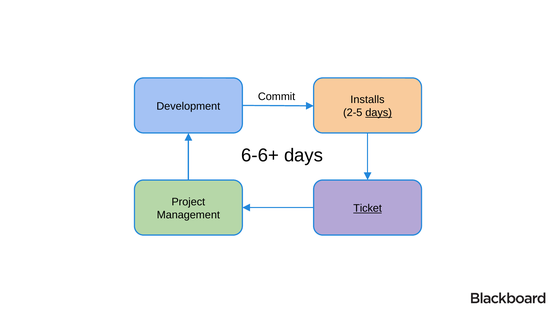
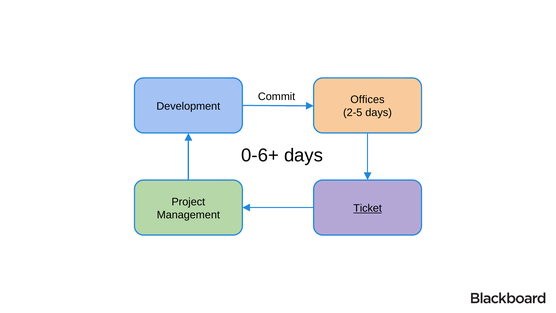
Installs: Installs -> Offices (367, 100)
days underline: present -> none (379, 113)
6-6+: 6-6+ -> 0-6+ (260, 155)
